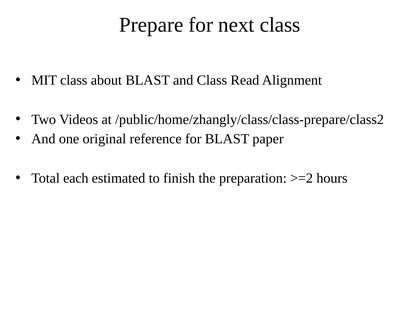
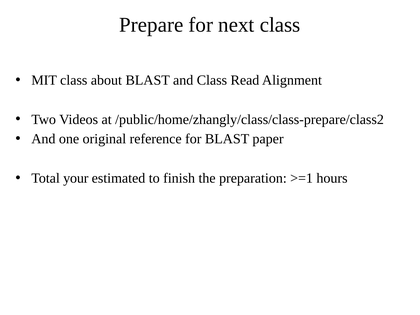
each: each -> your (76, 178)
>=2: >=2 -> >=1 (302, 178)
